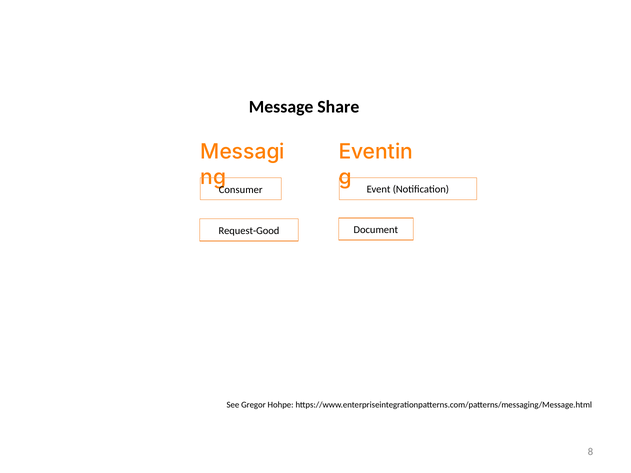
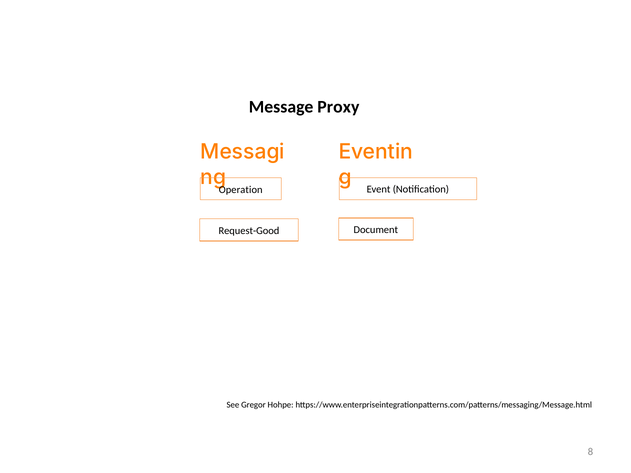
Share: Share -> Proxy (338, 107)
Consumer: Consumer -> Operation (241, 190)
